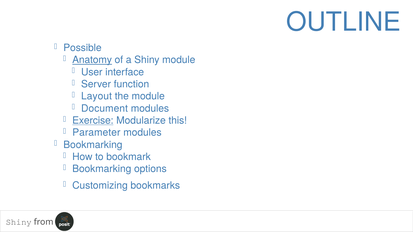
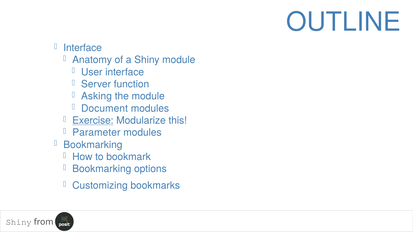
Possible: Possible -> Interface (83, 48)
Anatomy underline: present -> none (92, 60)
Layout: Layout -> Asking (97, 96)
